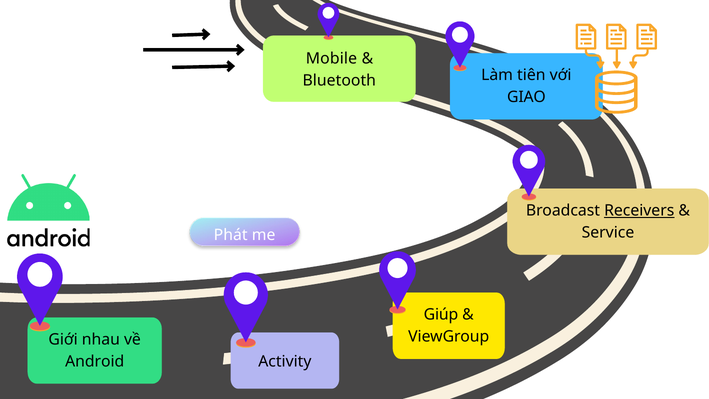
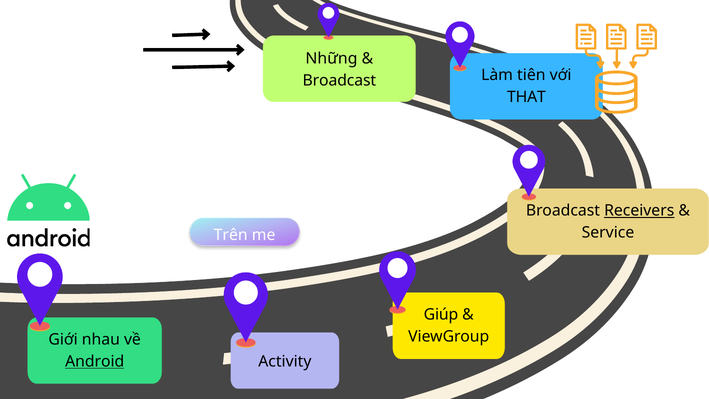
Mobile: Mobile -> Những (331, 58)
Bluetooth: Bluetooth -> Broadcast (339, 80)
GIAO: GIAO -> THAT (526, 97)
Phát: Phát -> Trên (231, 235)
Android underline: none -> present (95, 361)
